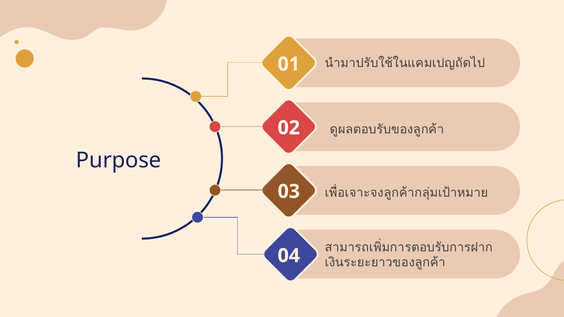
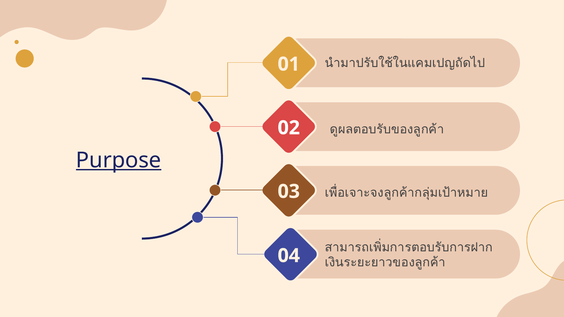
Purpose underline: none -> present (119, 160)
